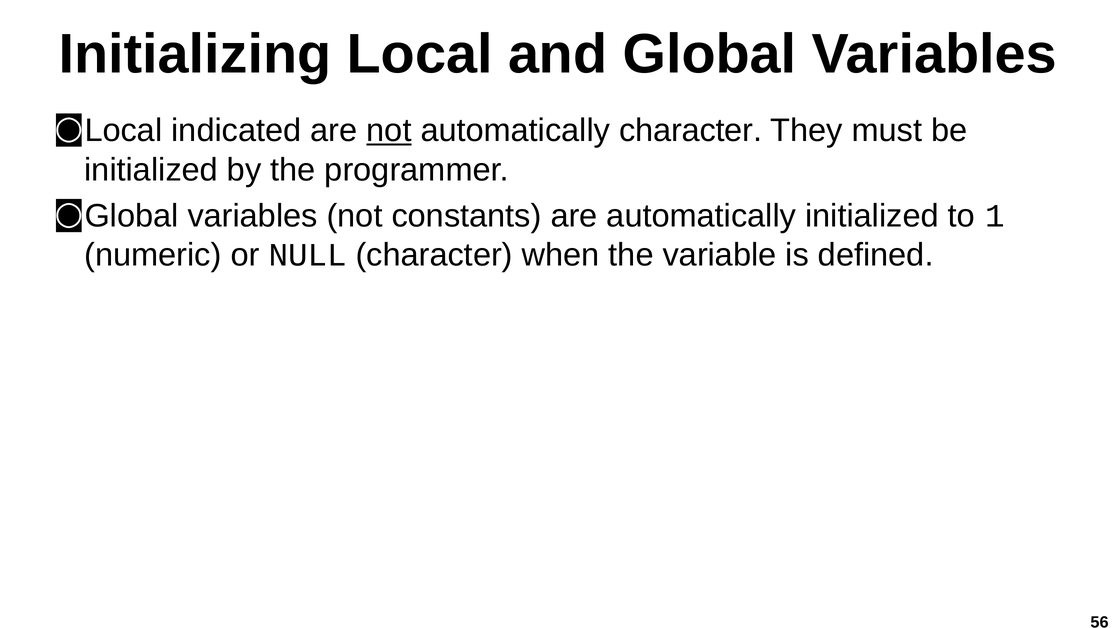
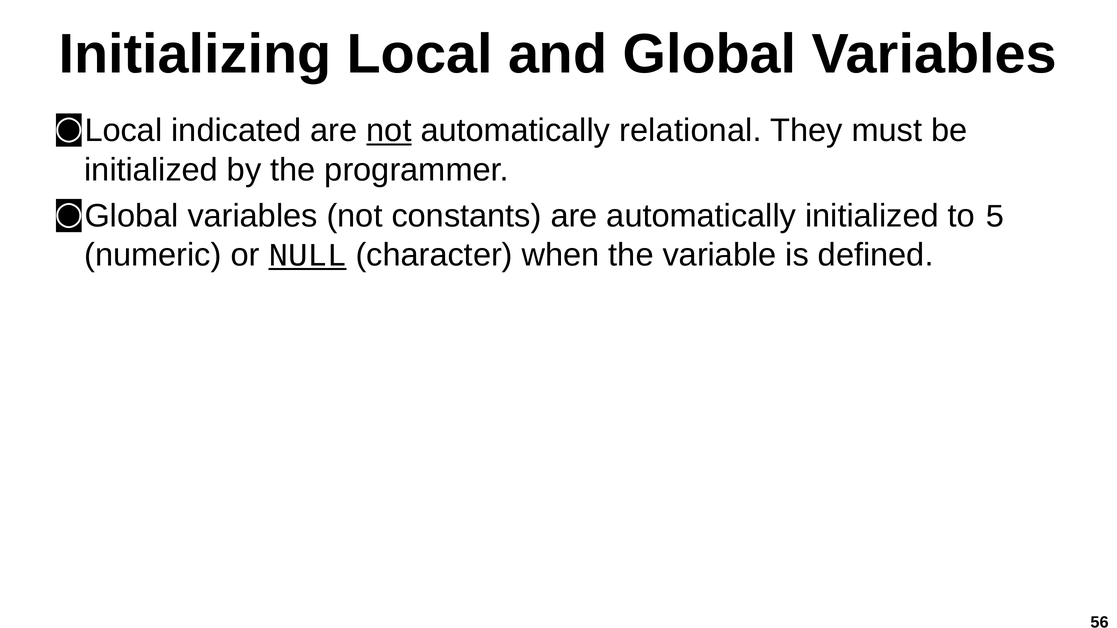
automatically character: character -> relational (690, 131)
1: 1 -> 5 (995, 216)
NULL underline: none -> present (308, 255)
